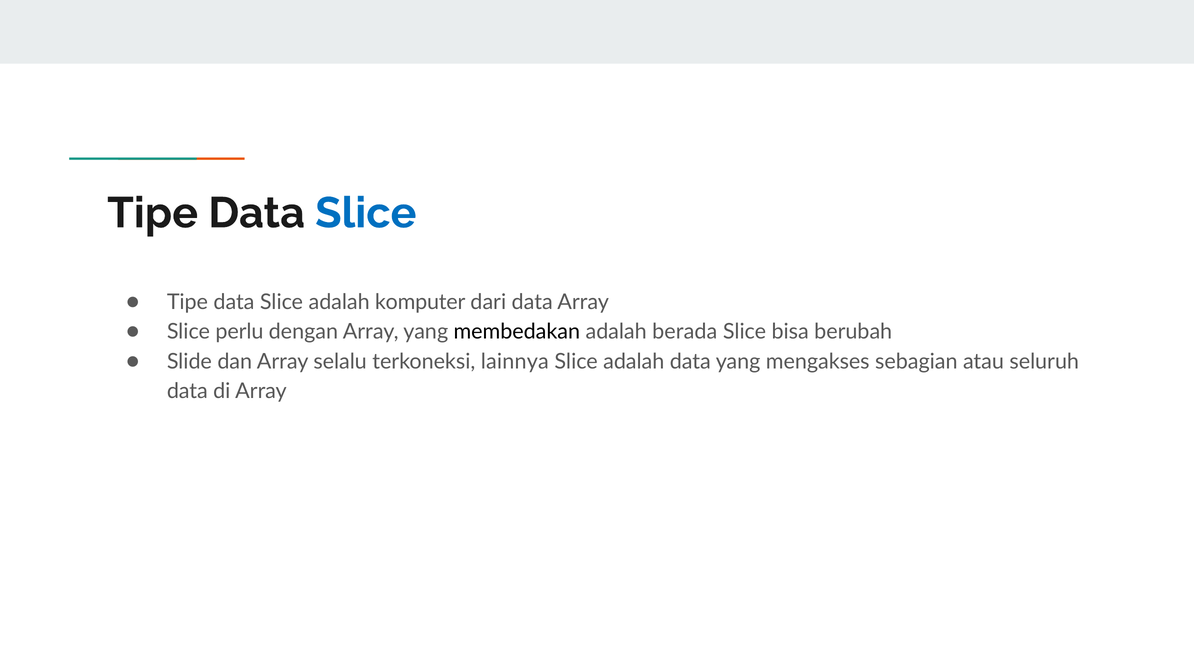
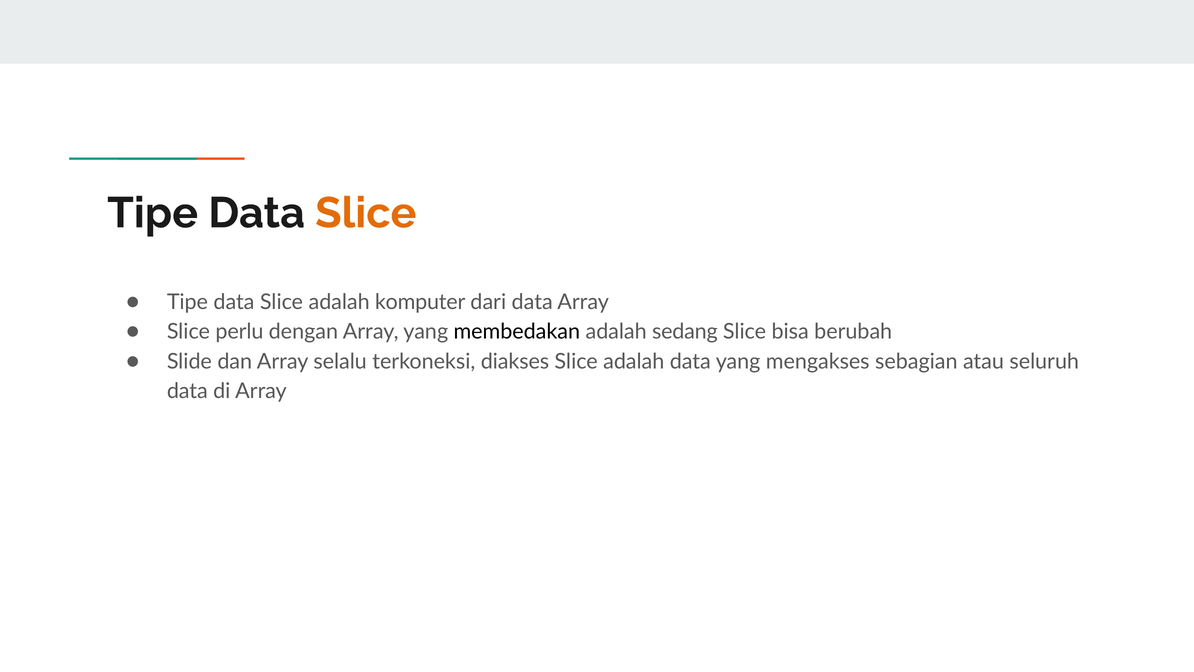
Slice colour: blue -> orange (366, 213)
berada: berada -> sedang (685, 331)
lainnya: lainnya -> diakses (515, 361)
